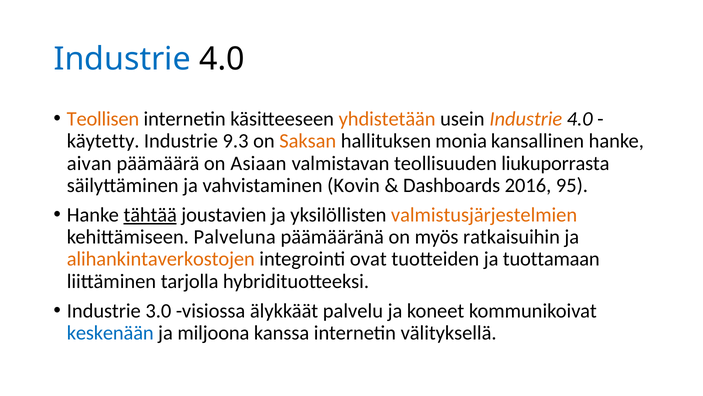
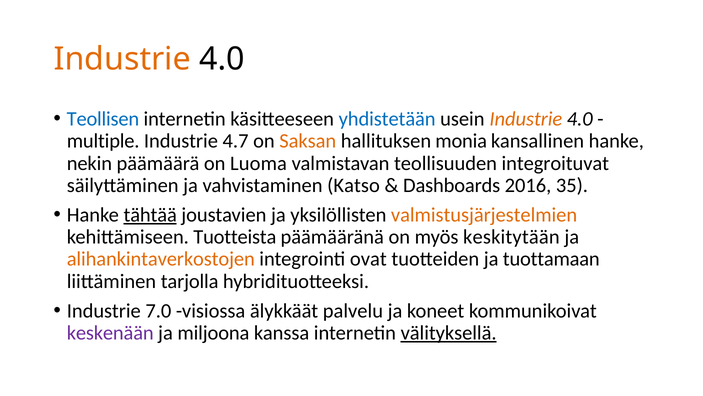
Industrie colour: blue -> orange (122, 59)
Teollisen colour: orange -> blue (103, 119)
yhdistetään colour: orange -> blue (387, 119)
käytetty: käytetty -> multiple (103, 141)
9.3: 9.3 -> 4.7 (236, 141)
aivan: aivan -> nekin (89, 163)
Asiaan: Asiaan -> Luoma (259, 163)
liukuporrasta: liukuporrasta -> integroituvat (555, 163)
Kovin: Kovin -> Katso (354, 185)
95: 95 -> 35 (572, 185)
Palveluna: Palveluna -> Tuotteista (235, 237)
ratkaisuihin: ratkaisuihin -> keskitytään (511, 237)
3.0: 3.0 -> 7.0 (158, 310)
keskenään colour: blue -> purple (110, 332)
välityksellä underline: none -> present (449, 332)
